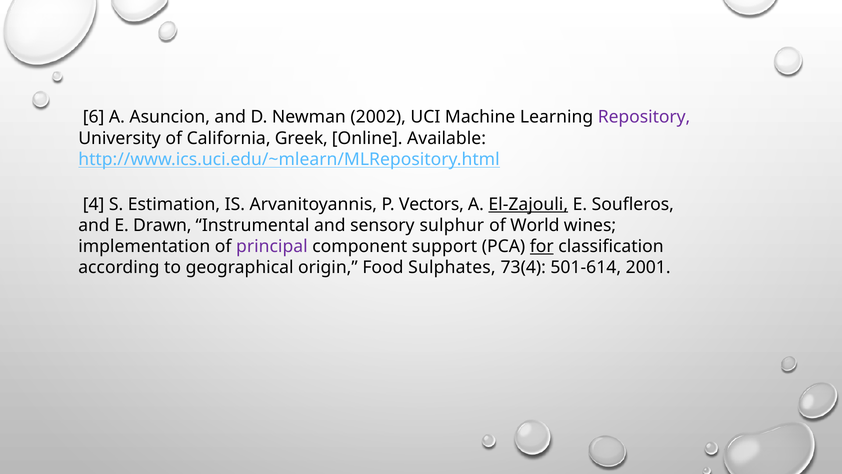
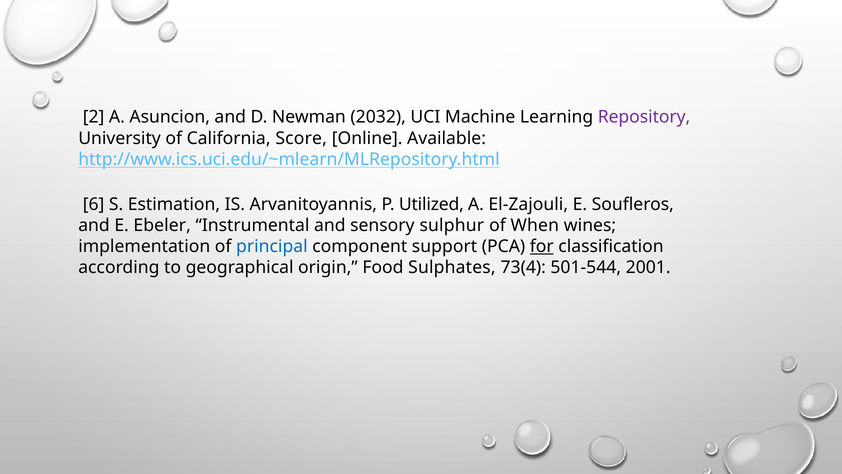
6: 6 -> 2 (94, 117)
2002: 2002 -> 2032 (378, 117)
Greek: Greek -> Score (301, 138)
4: 4 -> 6 (94, 204)
Vectors: Vectors -> Utilized (431, 204)
El-Zajouli underline: present -> none (528, 204)
Drawn: Drawn -> Ebeler (162, 225)
World: World -> When (535, 225)
principal colour: purple -> blue (272, 246)
501-614: 501-614 -> 501-544 (586, 267)
